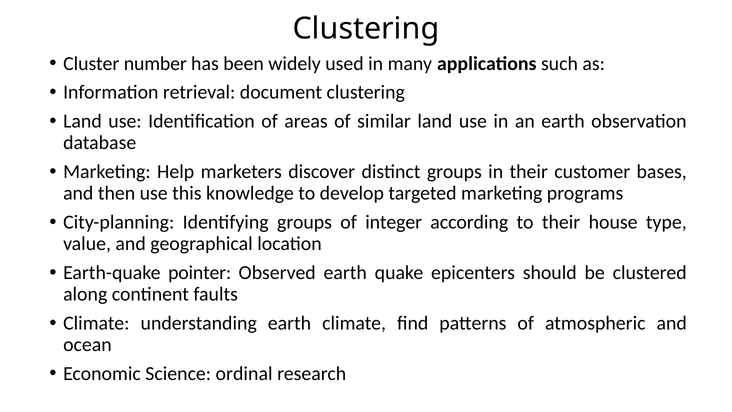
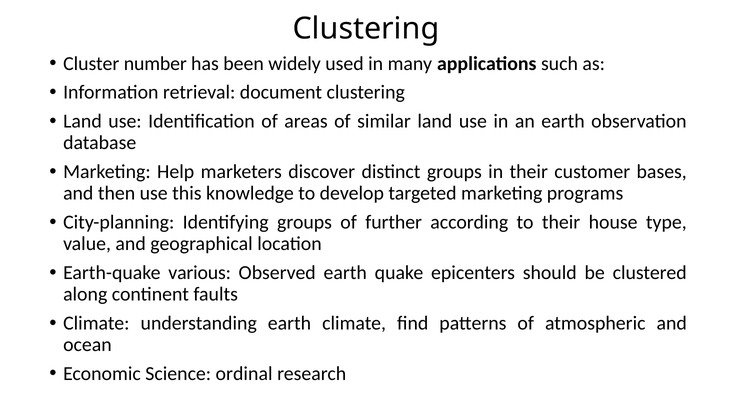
integer: integer -> further (394, 222)
pointer: pointer -> various (200, 273)
